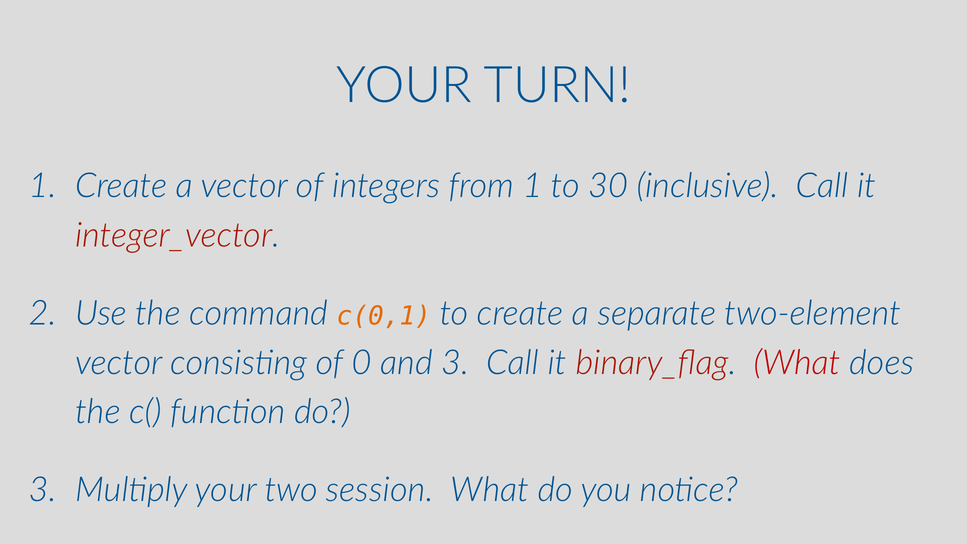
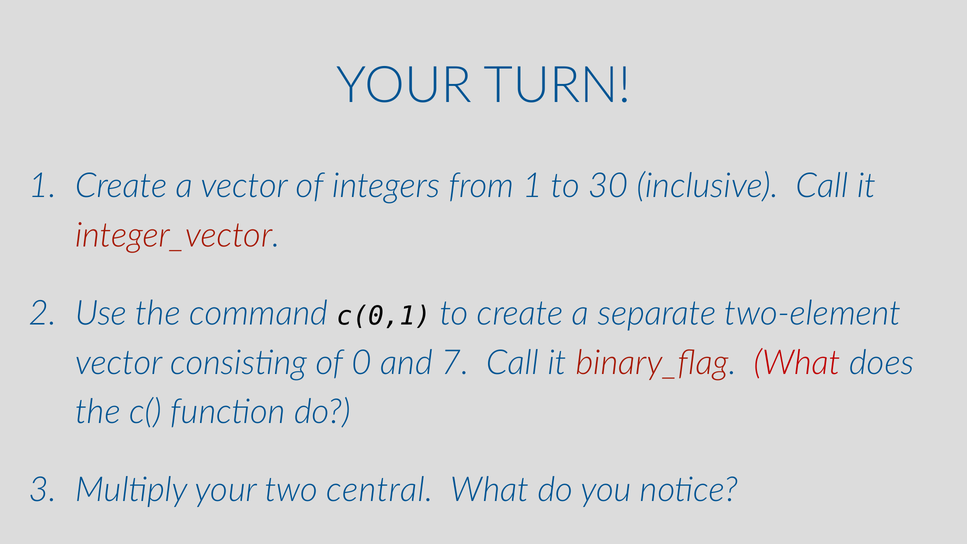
c(0,1 colour: orange -> black (384, 316)
and 3: 3 -> 7 (455, 363)
session: session -> central (380, 490)
